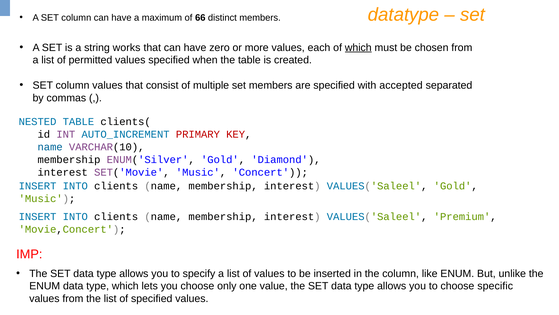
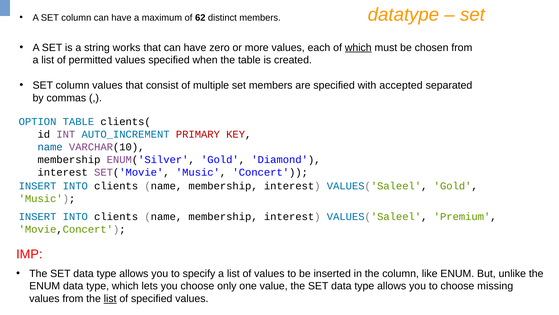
66: 66 -> 62 (200, 18)
NESTED: NESTED -> OPTION (38, 122)
specific: specific -> missing (495, 286)
list underline: none -> present (110, 298)
